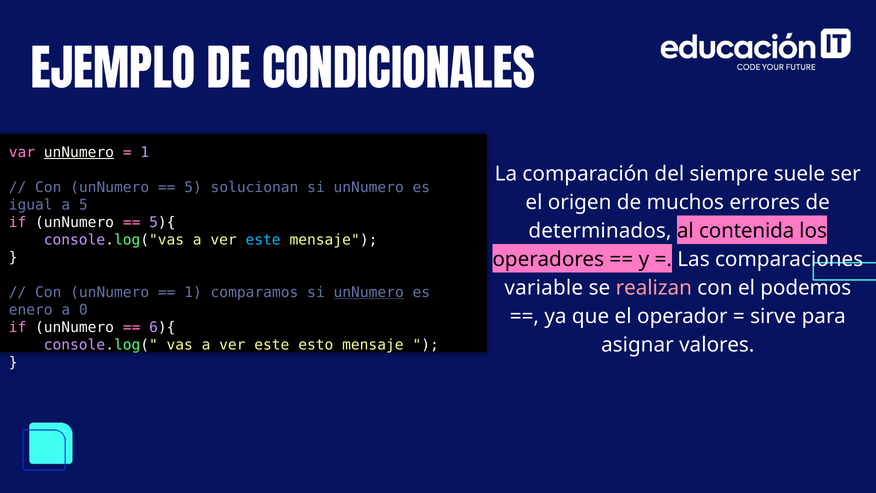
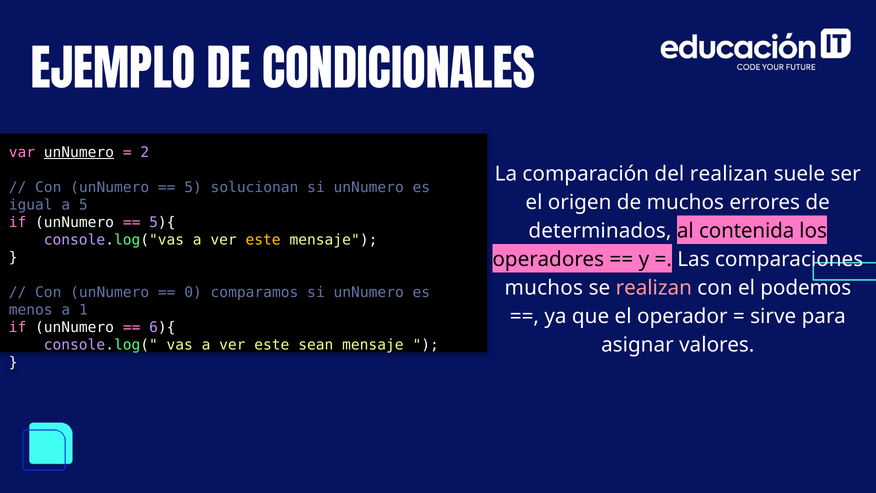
1: 1 -> 2 (145, 152)
del siempre: siempre -> realizan (729, 174)
este colour: light blue -> yellow (263, 240)
variable: variable -> muchos (544, 288)
1: 1 -> 0 (193, 292)
unNumero underline: present -> none (369, 292)
enero: enero -> menos (31, 310)
0: 0 -> 1 (83, 310)
esto: esto -> sean (316, 345)
